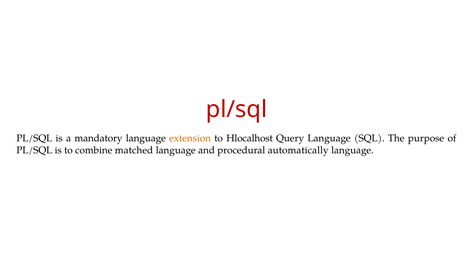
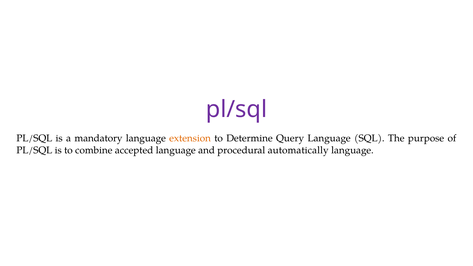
pl/sql colour: red -> purple (236, 109)
Hlocalhost: Hlocalhost -> Determine (250, 138)
matched: matched -> accepted (134, 150)
